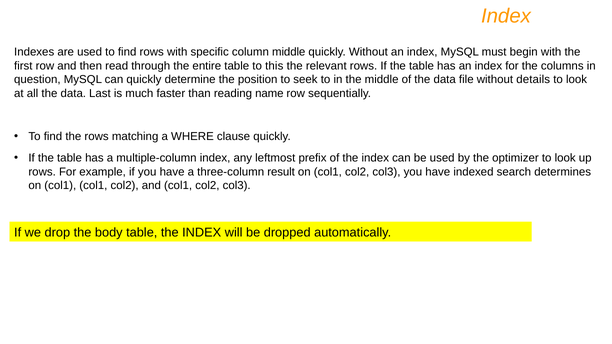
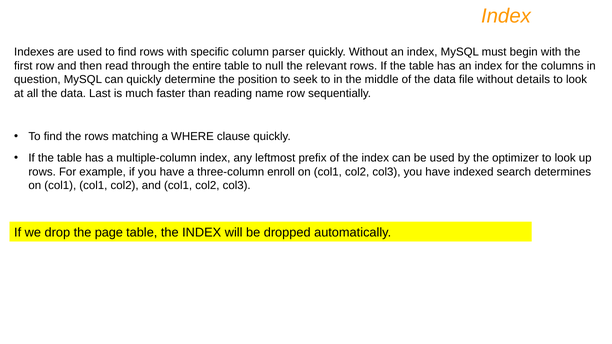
column middle: middle -> parser (289, 52)
this: this -> null (274, 66)
result: result -> enroll (281, 172)
body: body -> page (109, 233)
